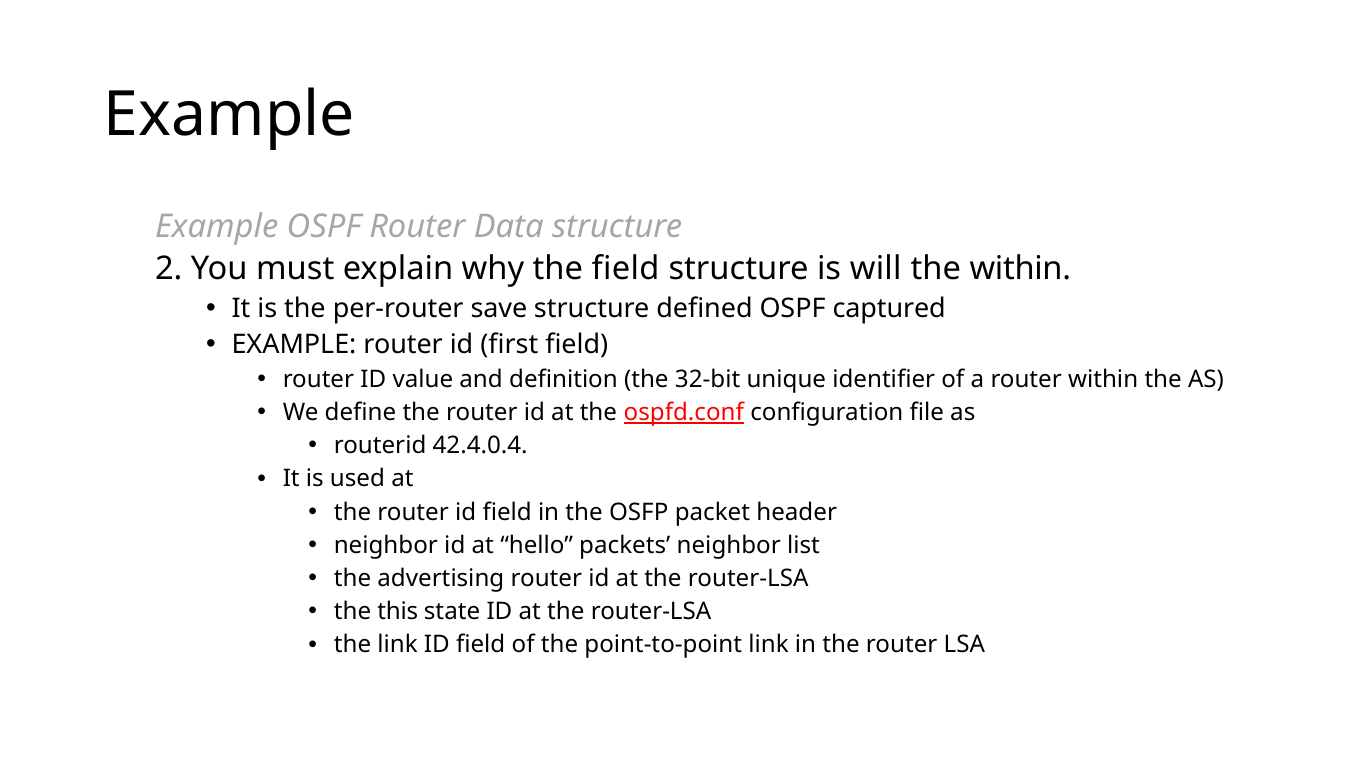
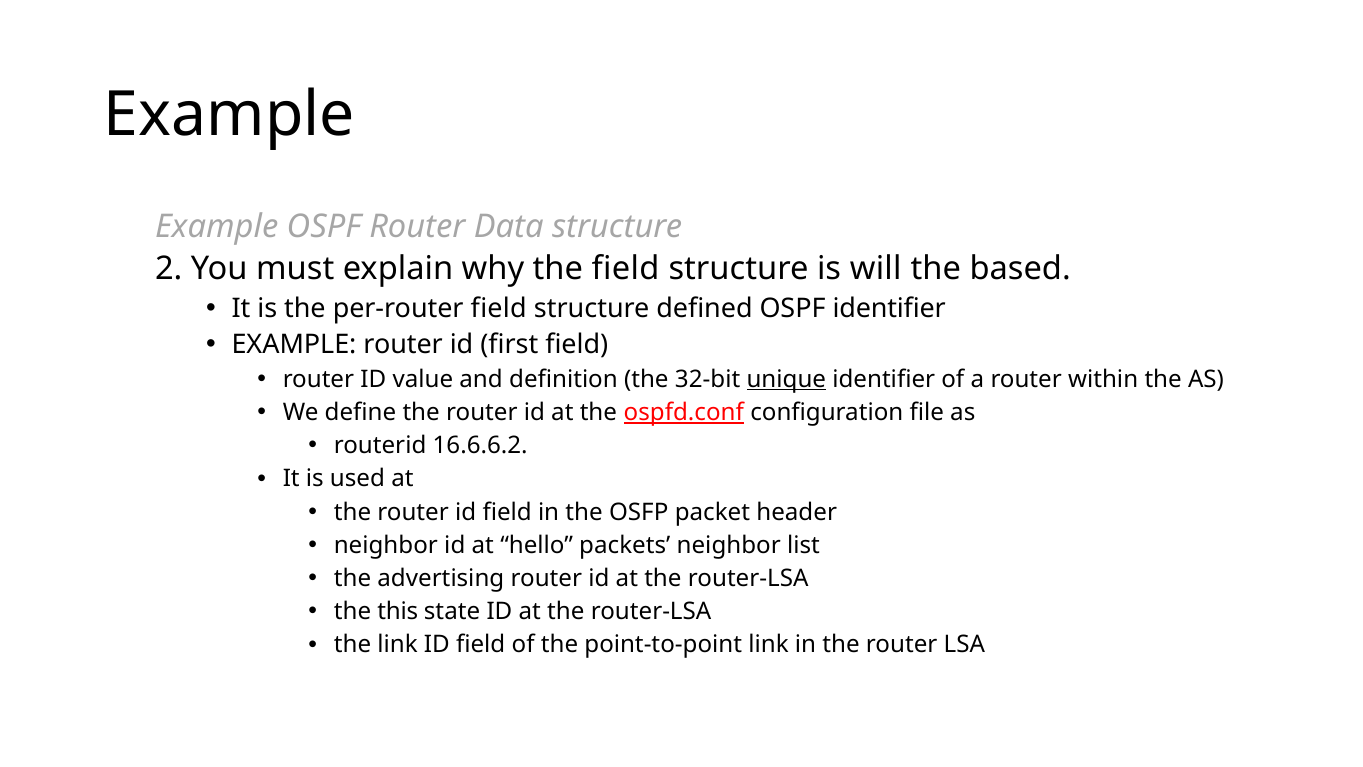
the within: within -> based (1020, 269)
per-router save: save -> field (499, 308)
OSPF captured: captured -> identifier (889, 308)
unique underline: none -> present (786, 379)
42.4.0.4: 42.4.0.4 -> 16.6.6.2 (480, 446)
